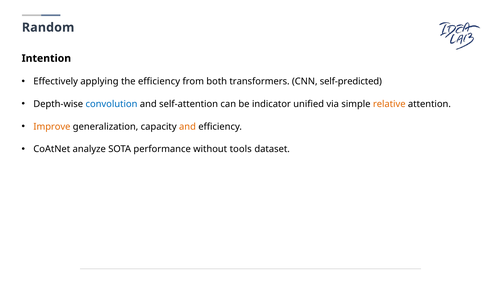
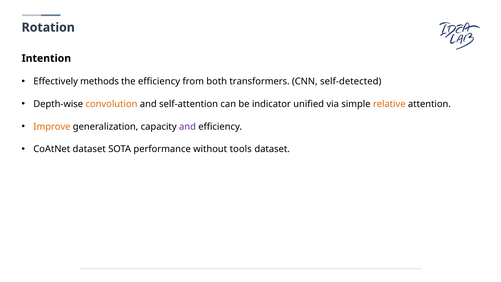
Random: Random -> Rotation (48, 27)
applying: applying -> methods (100, 81)
self-predicted: self-predicted -> self-detected (351, 81)
convolution colour: blue -> orange (111, 104)
and colour: orange -> purple (187, 127)
CoAtNet analyze: analyze -> dataset (89, 149)
